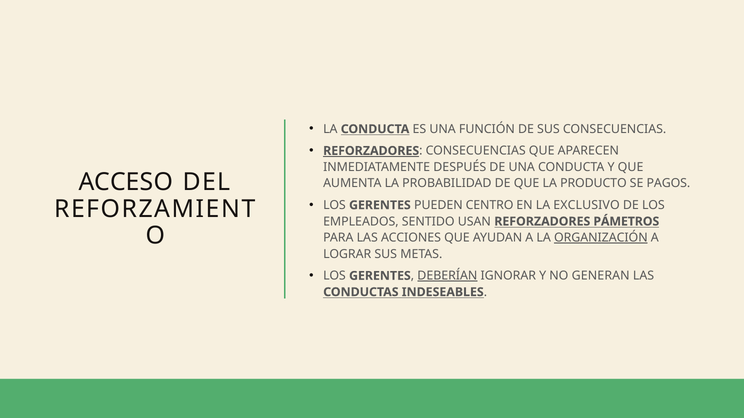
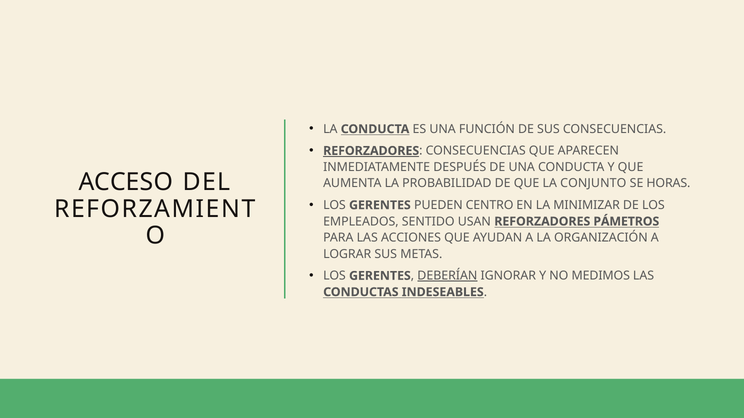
PRODUCTO: PRODUCTO -> CONJUNTO (593, 184)
PAGOS: PAGOS -> HORAS (668, 184)
EXCLUSIVO: EXCLUSIVO -> MINIMIZAR (587, 205)
ORGANIZACIÓN underline: present -> none (601, 238)
GENERAN: GENERAN -> MEDIMOS (601, 276)
